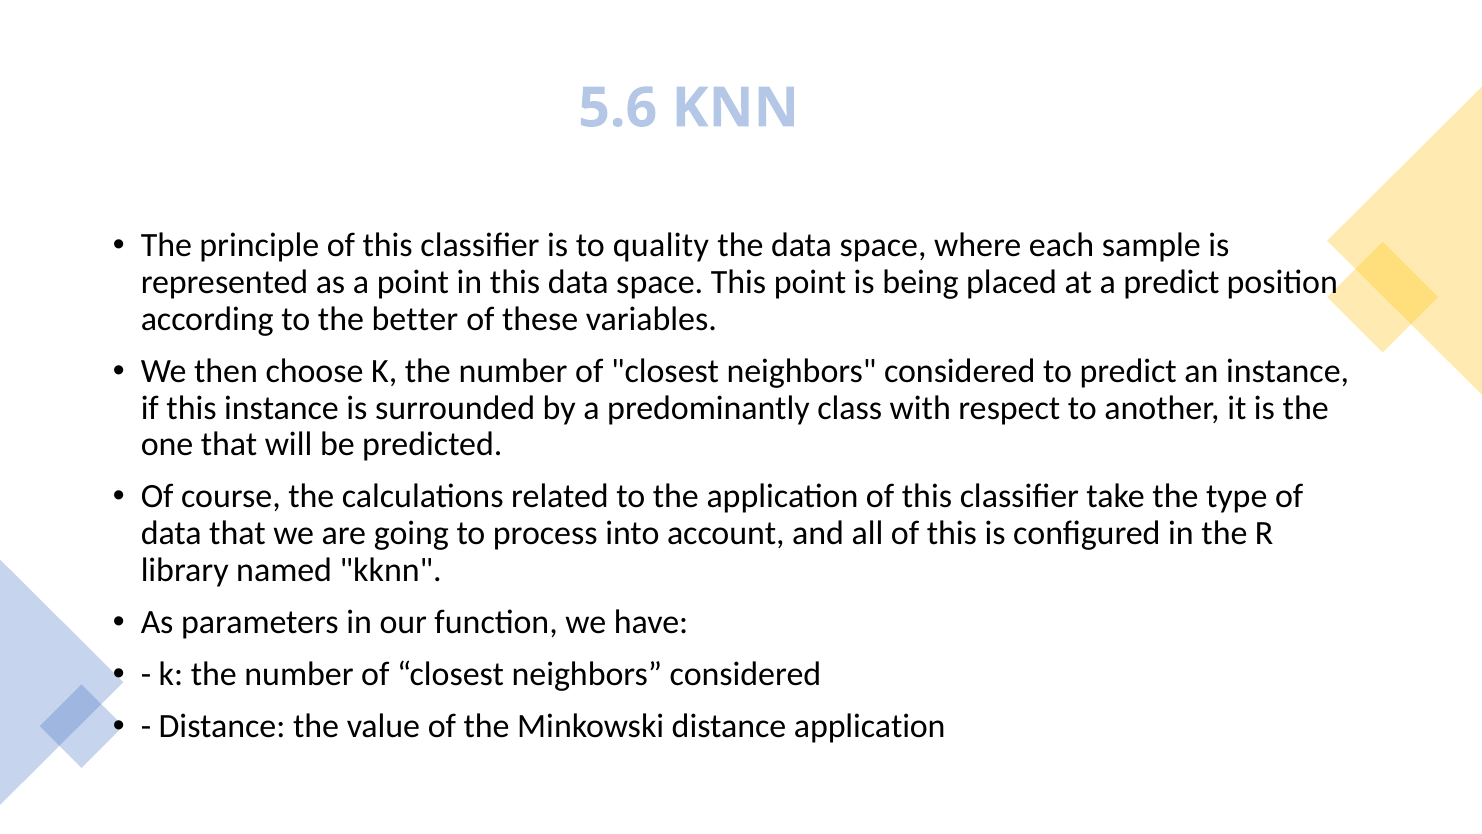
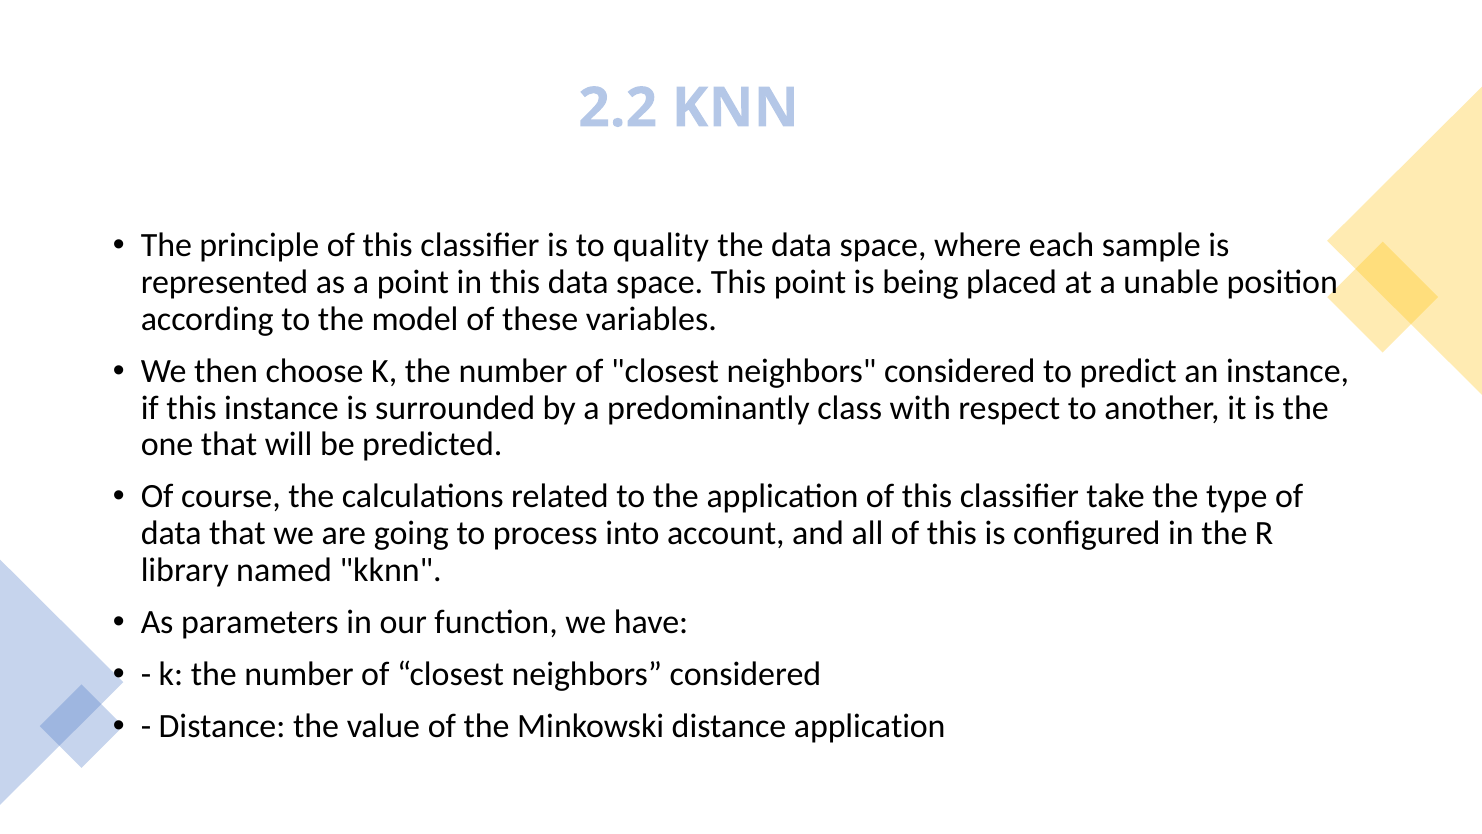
5.6: 5.6 -> 2.2 (618, 108)
a predict: predict -> unable (1171, 282)
better: better -> model (415, 319)
